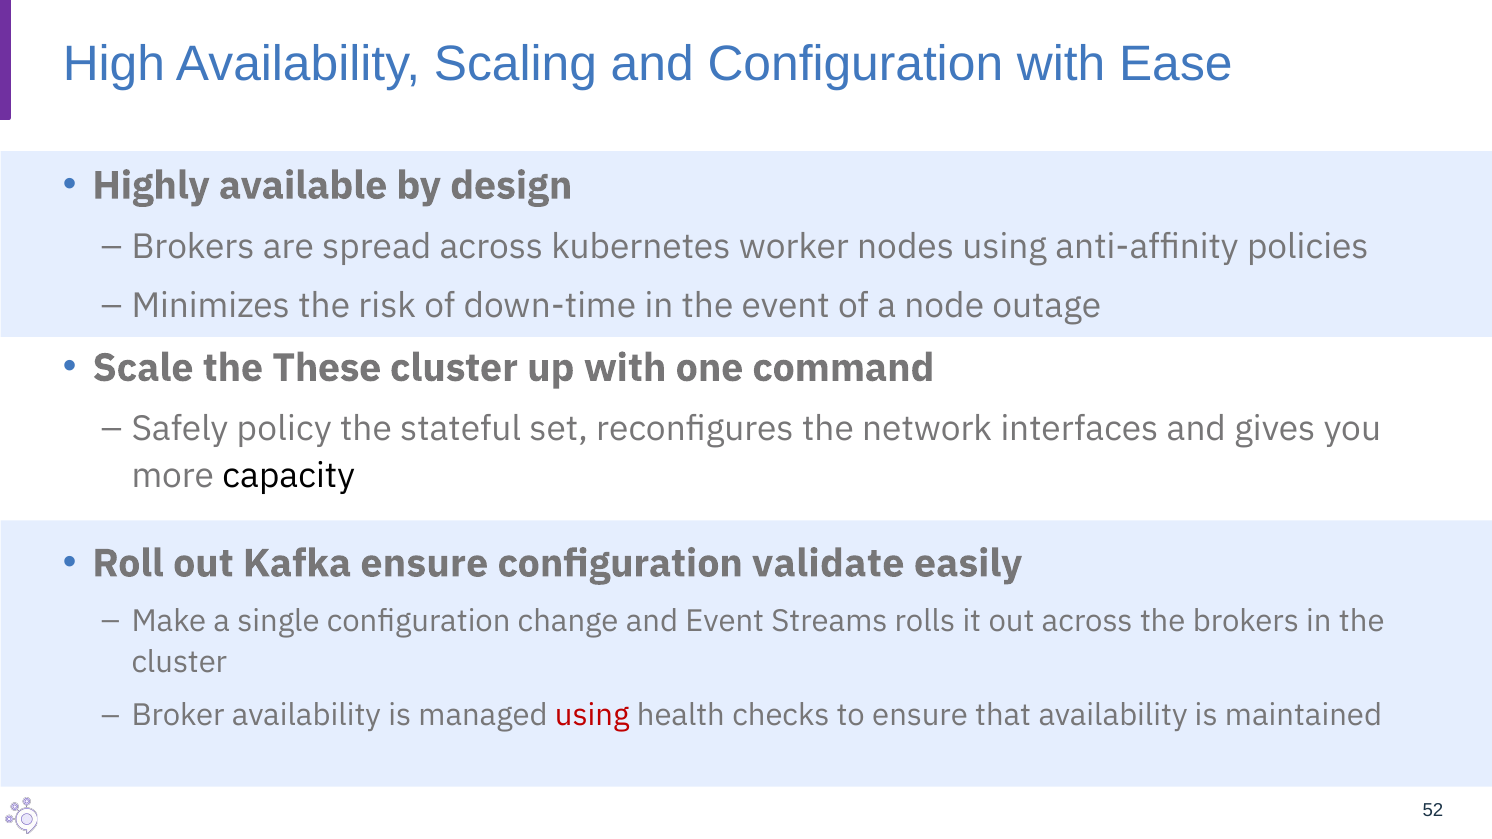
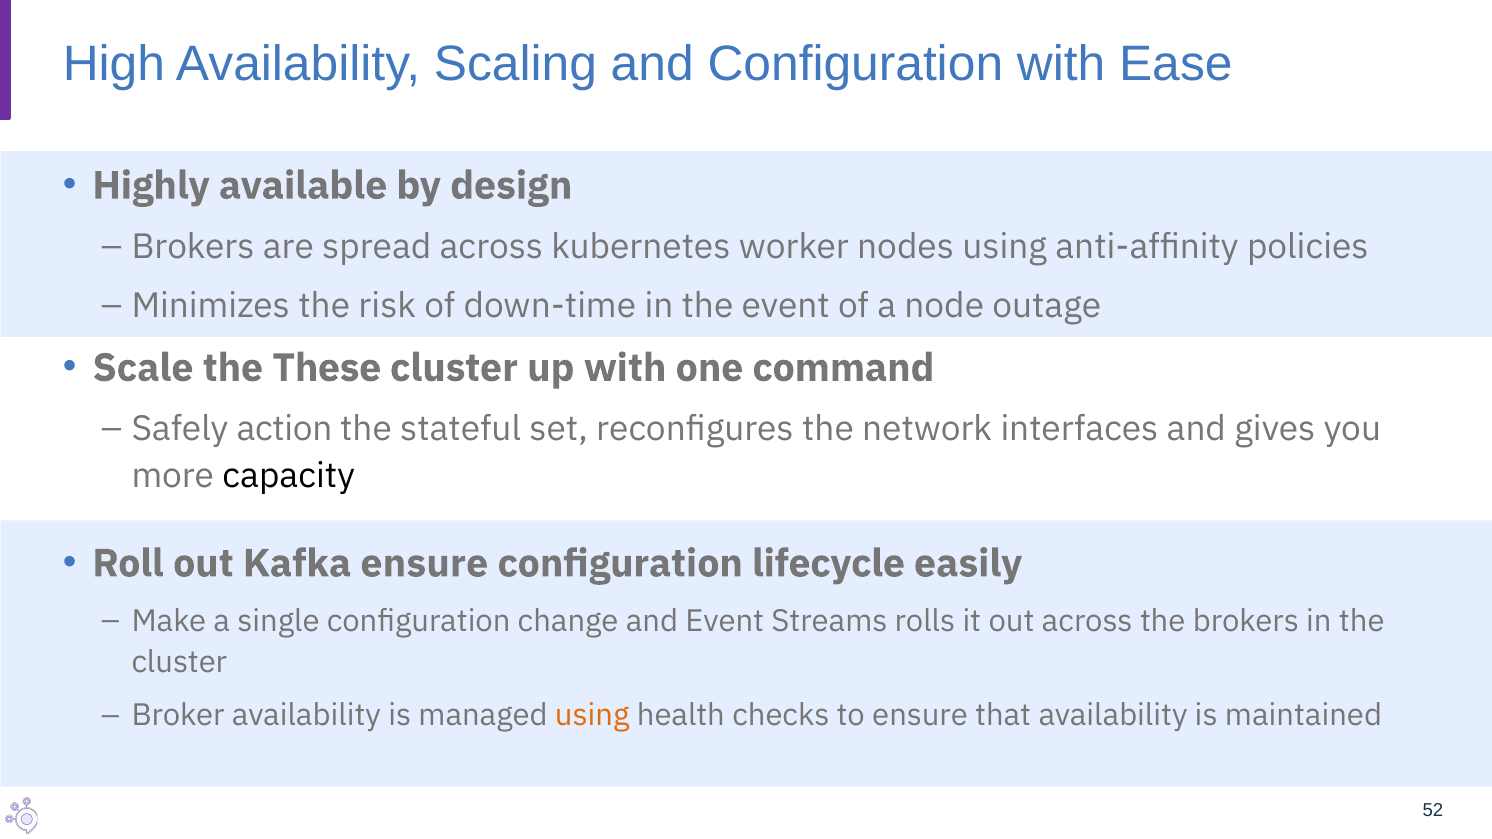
policy: policy -> action (284, 429)
validate: validate -> lifecycle (829, 564)
using colour: red -> orange (592, 716)
